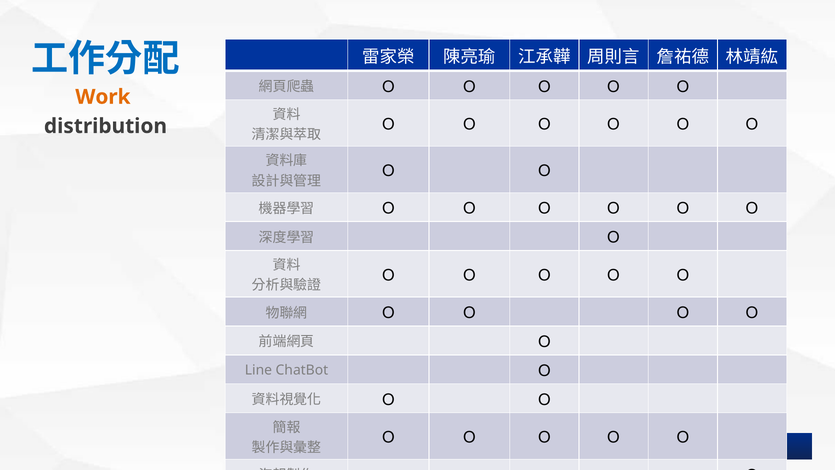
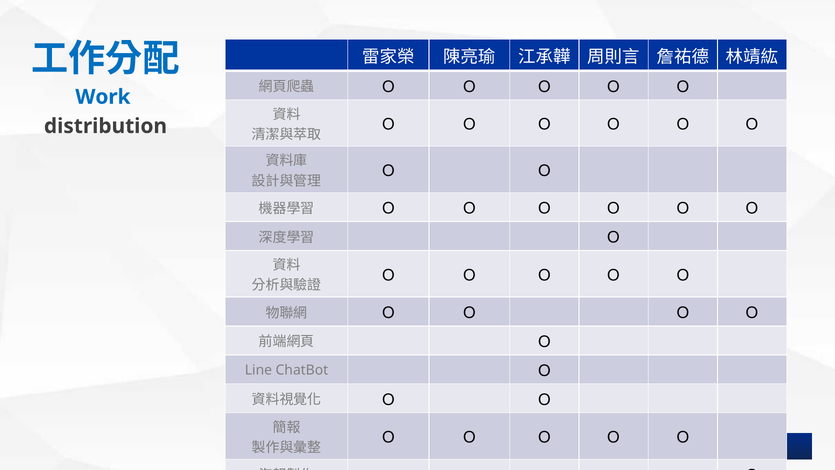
Work colour: orange -> blue (103, 97)
